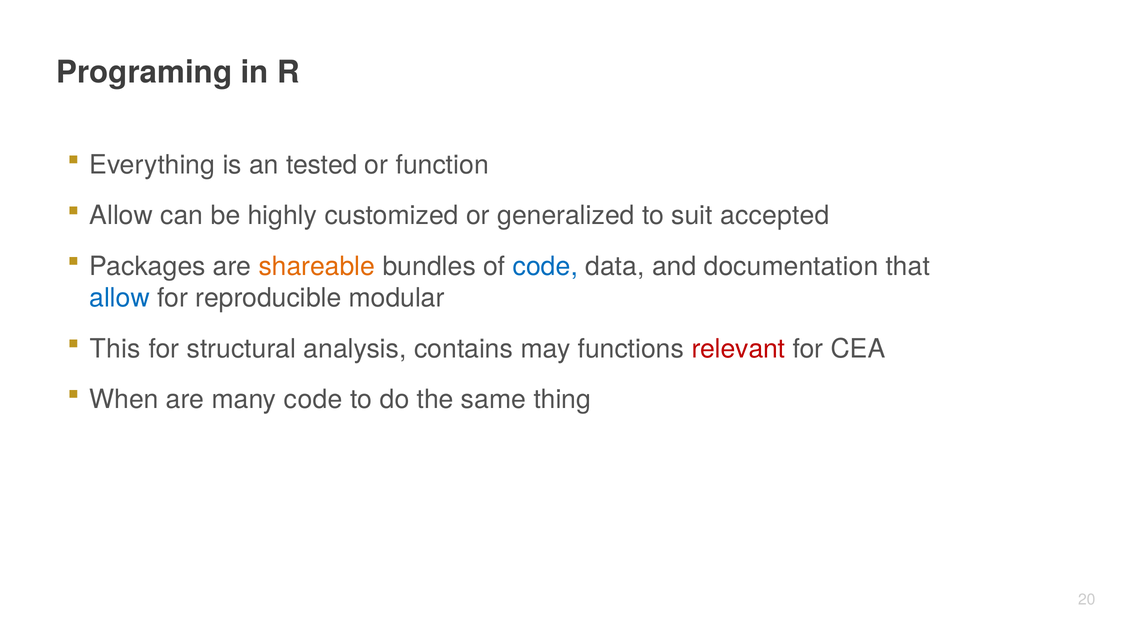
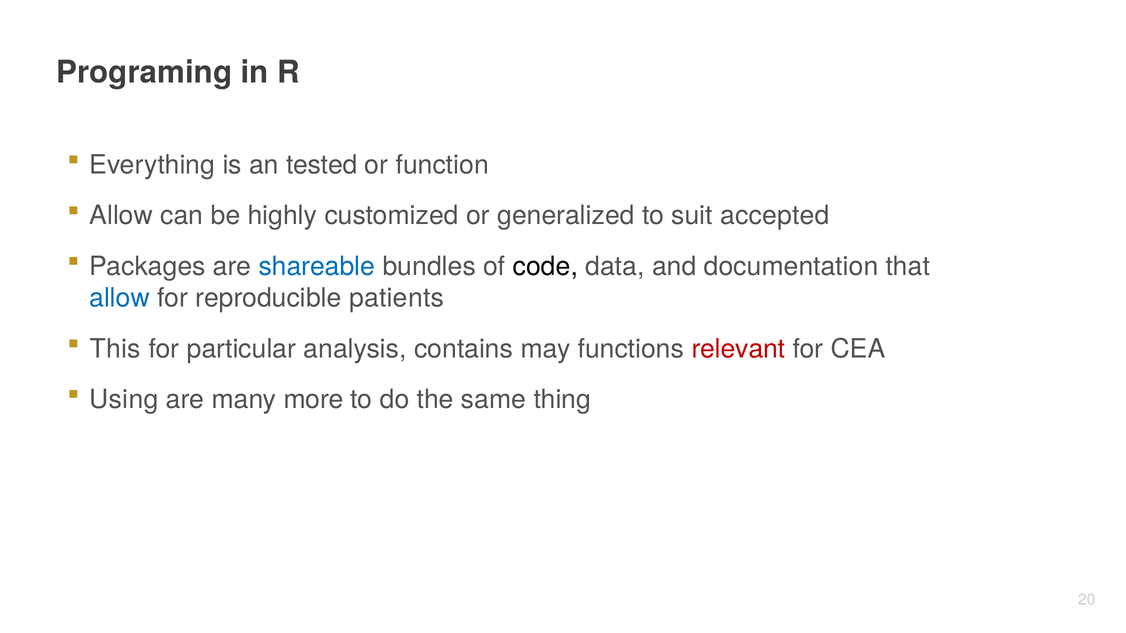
shareable colour: orange -> blue (317, 266)
code colour: blue -> black (545, 266)
modular: modular -> patients (397, 298)
structural: structural -> particular (241, 349)
When: When -> Using (124, 400)
many code: code -> more (313, 400)
